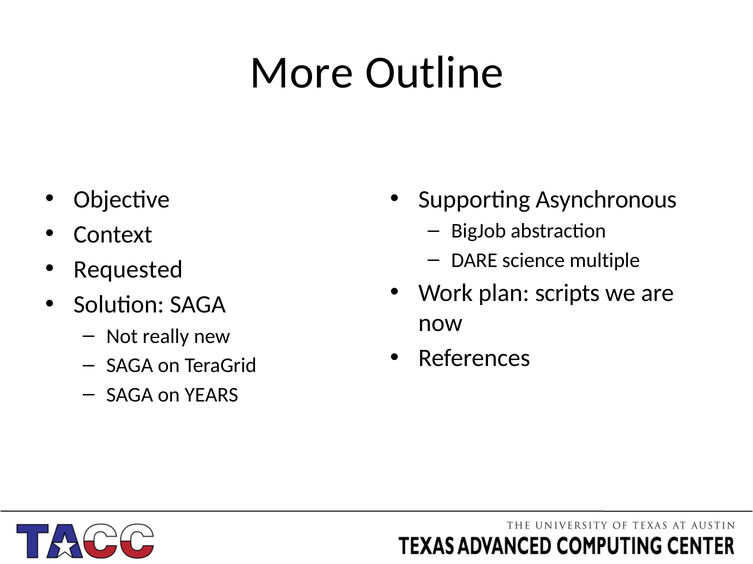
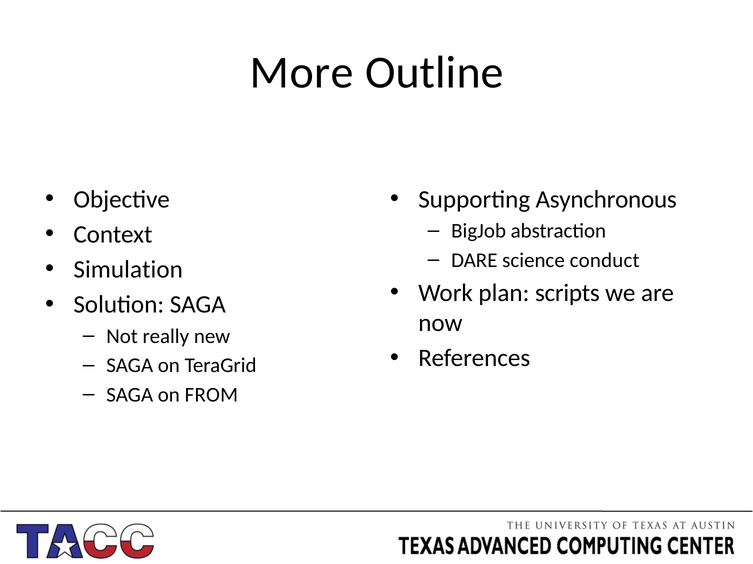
multiple: multiple -> conduct (605, 260)
Requested: Requested -> Simulation (128, 270)
YEARS: YEARS -> FROM (211, 395)
